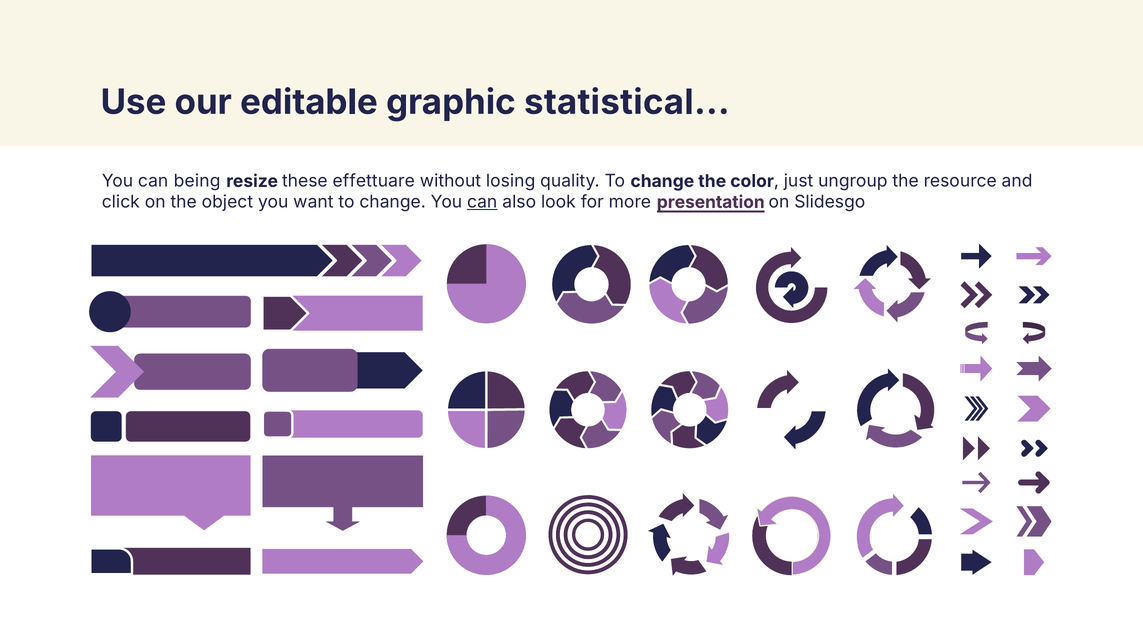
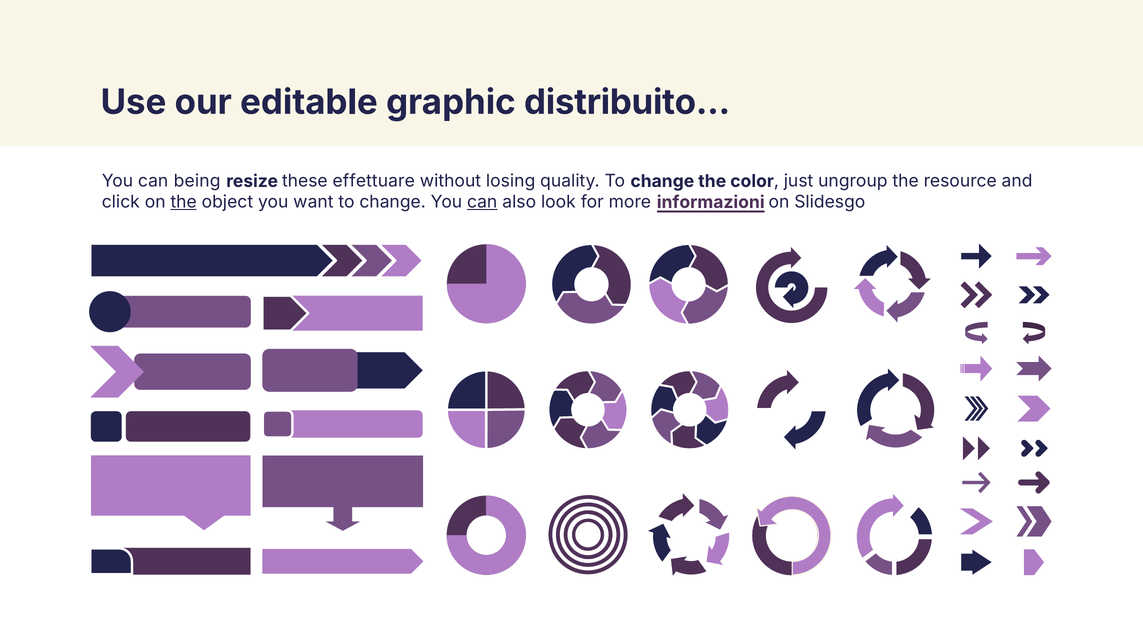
statistical: statistical -> distribuito (627, 102)
the underline: none -> present (184, 202)
presentation: presentation -> informazioni (711, 202)
